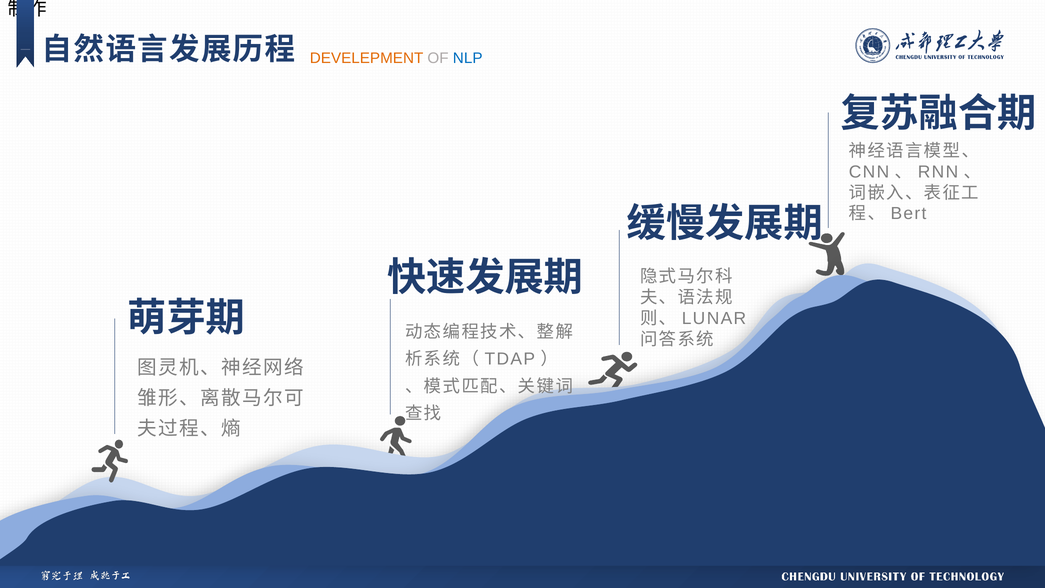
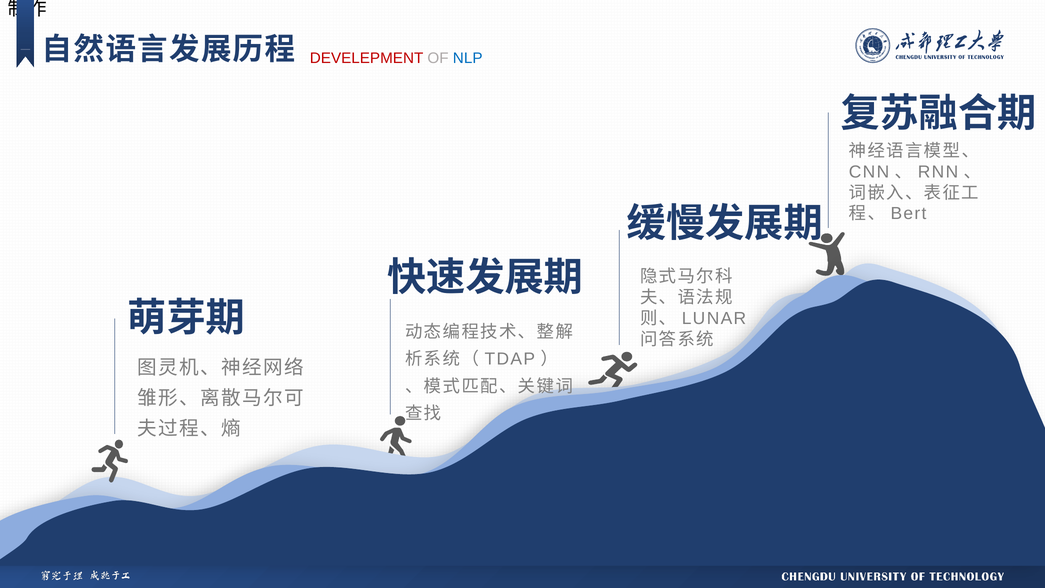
DEVELEPMENT colour: orange -> red (367, 58)
